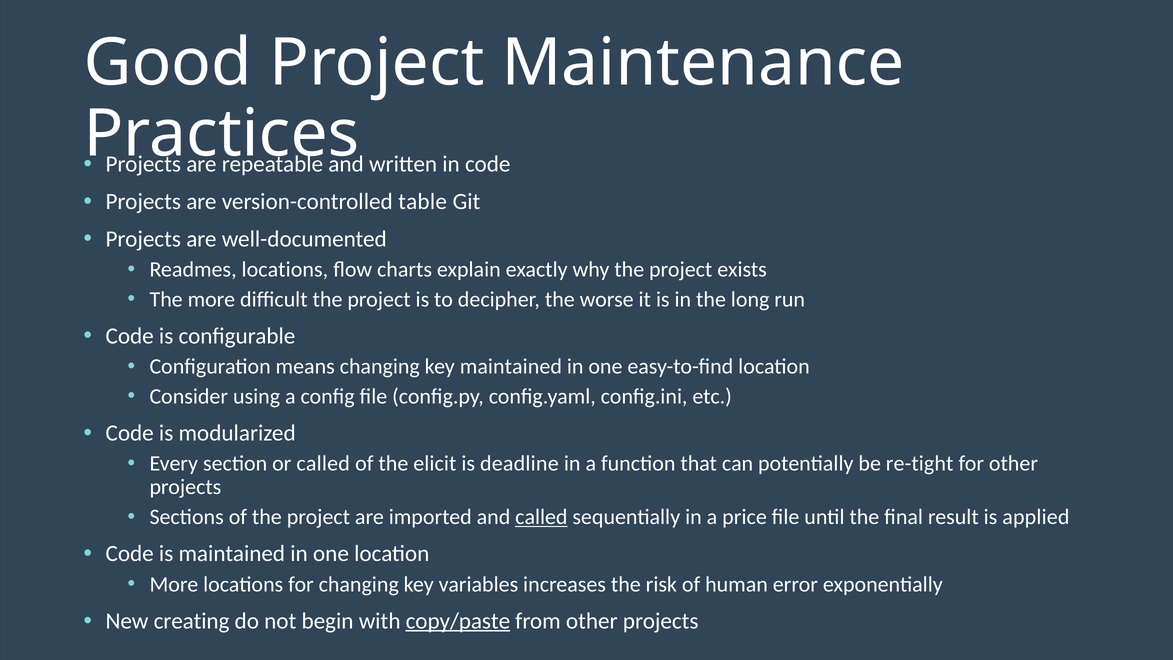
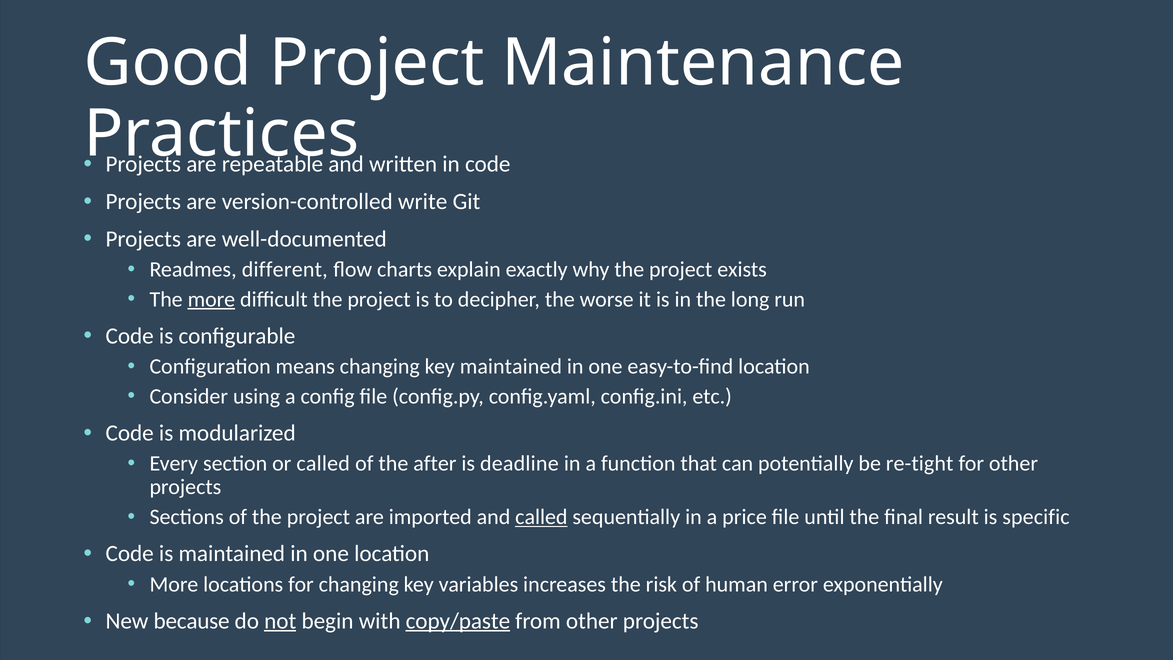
table: table -> write (423, 201)
Readmes locations: locations -> different (285, 269)
more underline: none -> present (211, 299)
elicit: elicit -> after (435, 463)
applied: applied -> specific (1036, 517)
creating: creating -> because (192, 621)
not underline: none -> present (280, 621)
